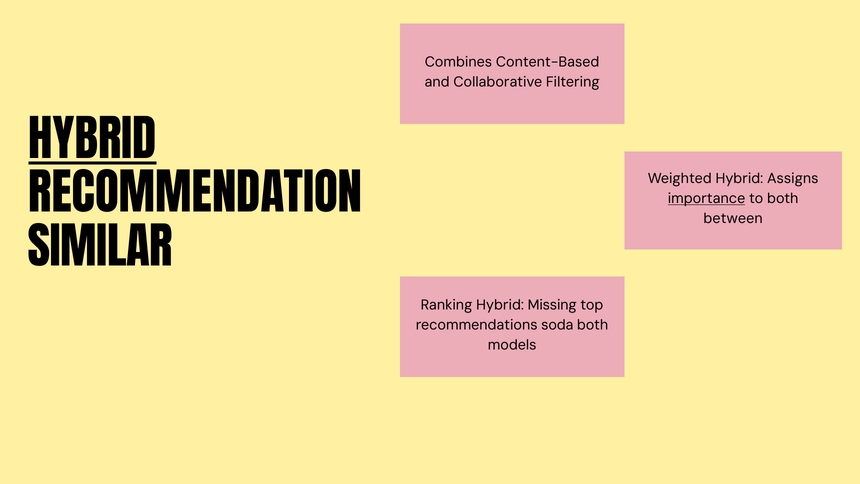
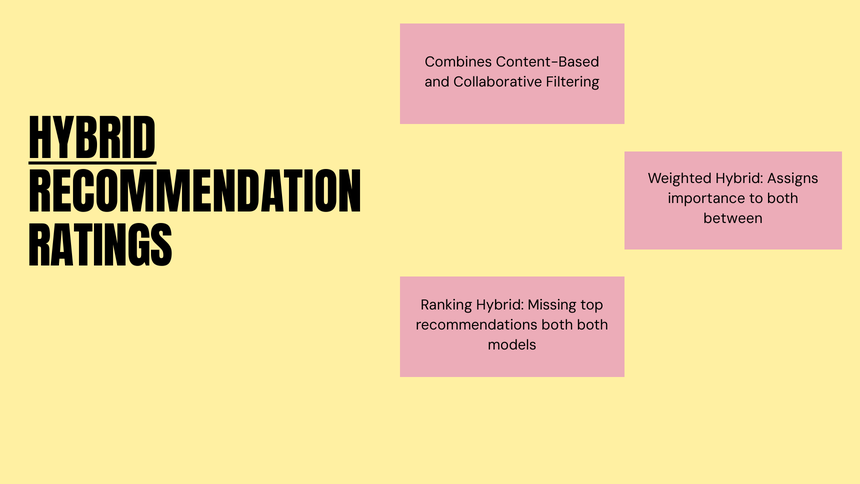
importance underline: present -> none (707, 198)
SIMILAR: SIMILAR -> RATINGS (100, 250)
recommendations soda: soda -> both (557, 325)
